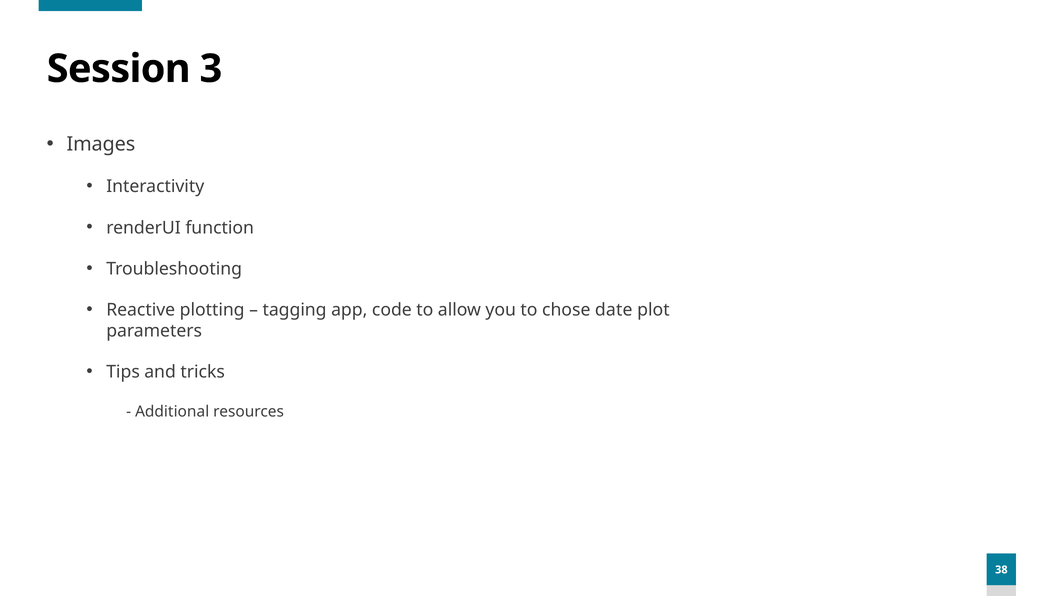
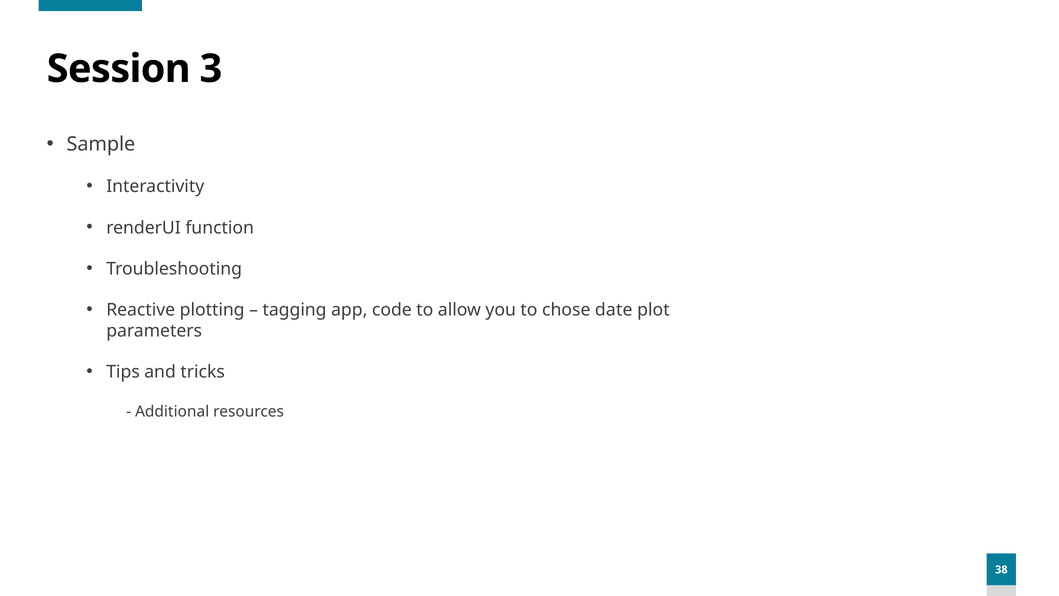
Images: Images -> Sample (101, 144)
